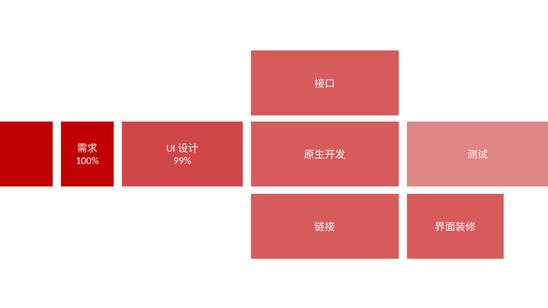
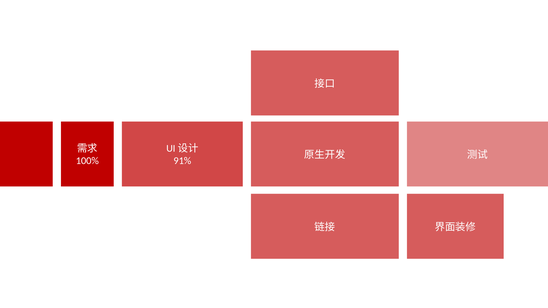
99%: 99% -> 91% (182, 161)
